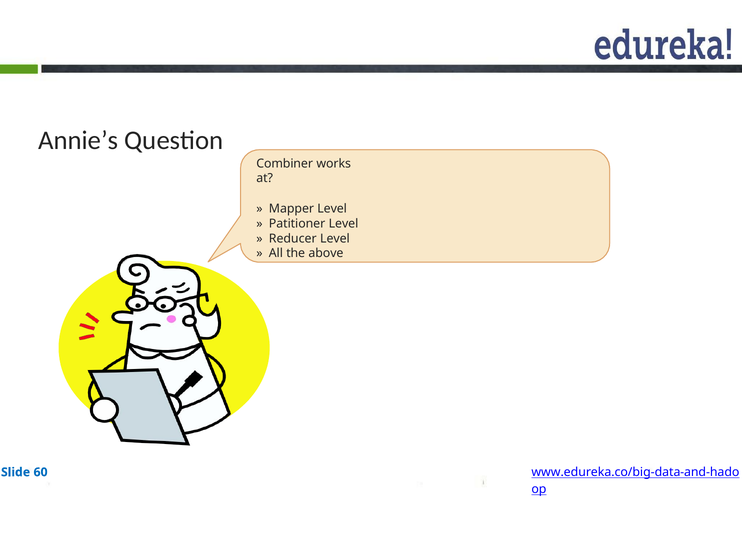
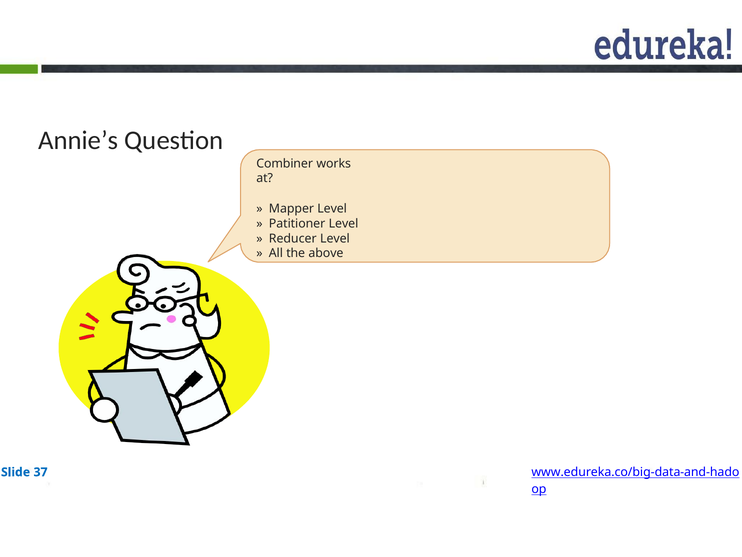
60: 60 -> 37 (41, 472)
